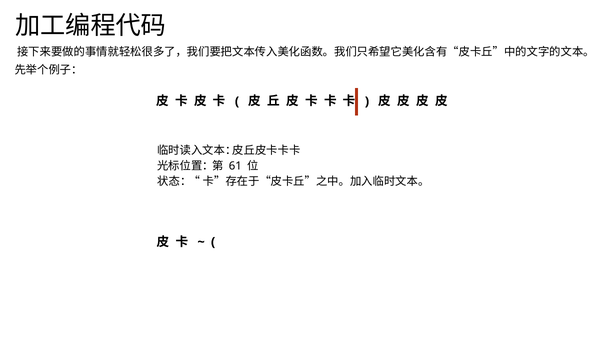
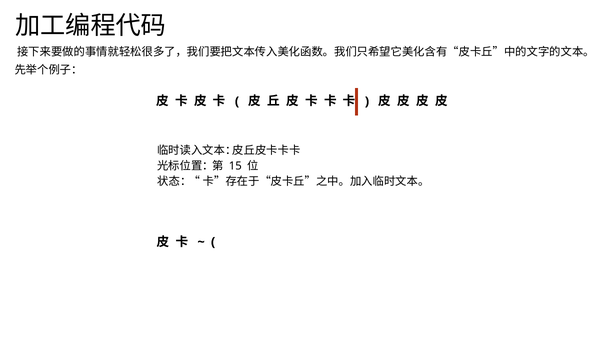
61: 61 -> 15 (235, 166)
